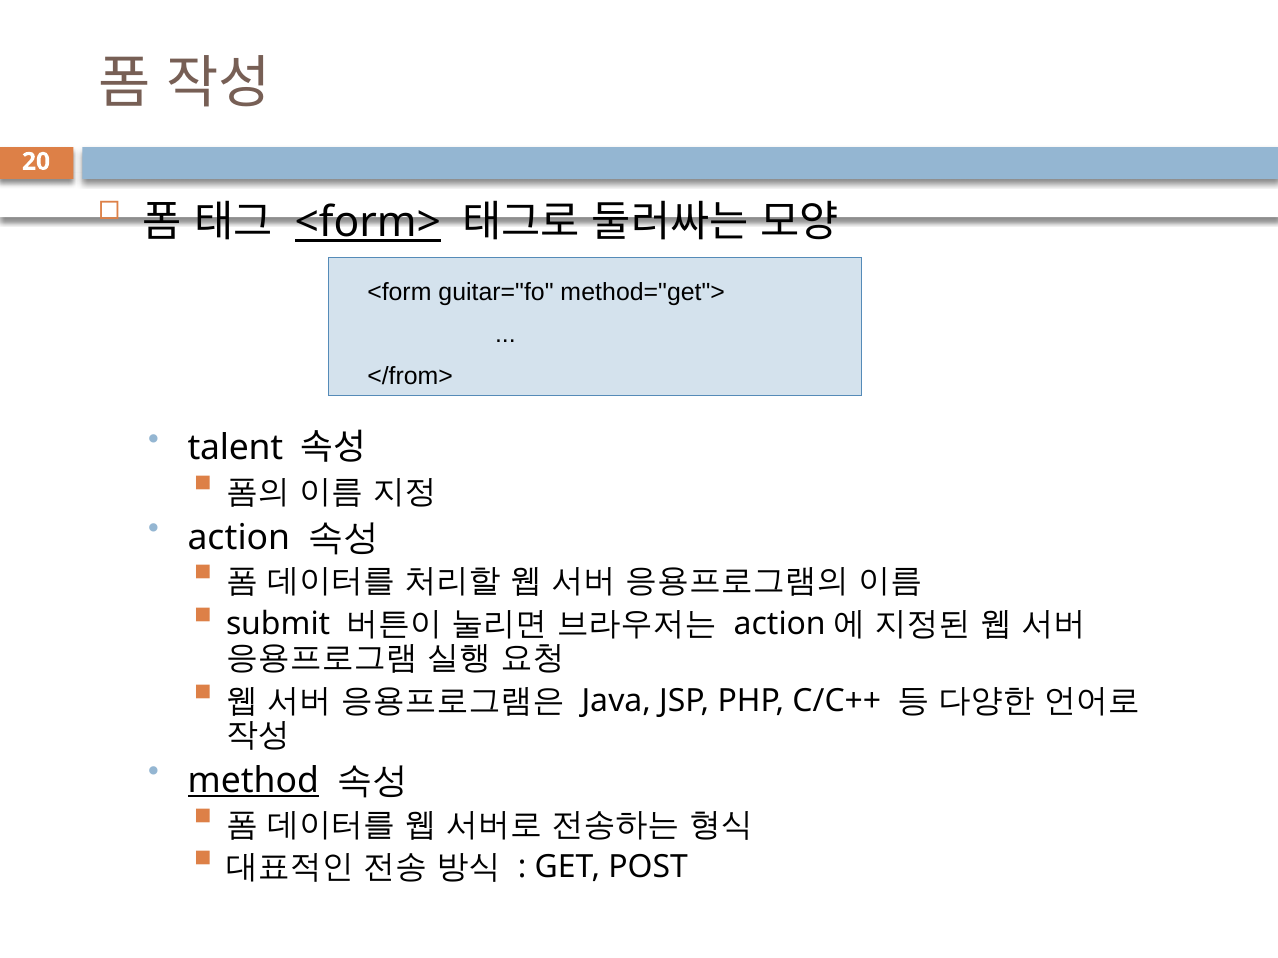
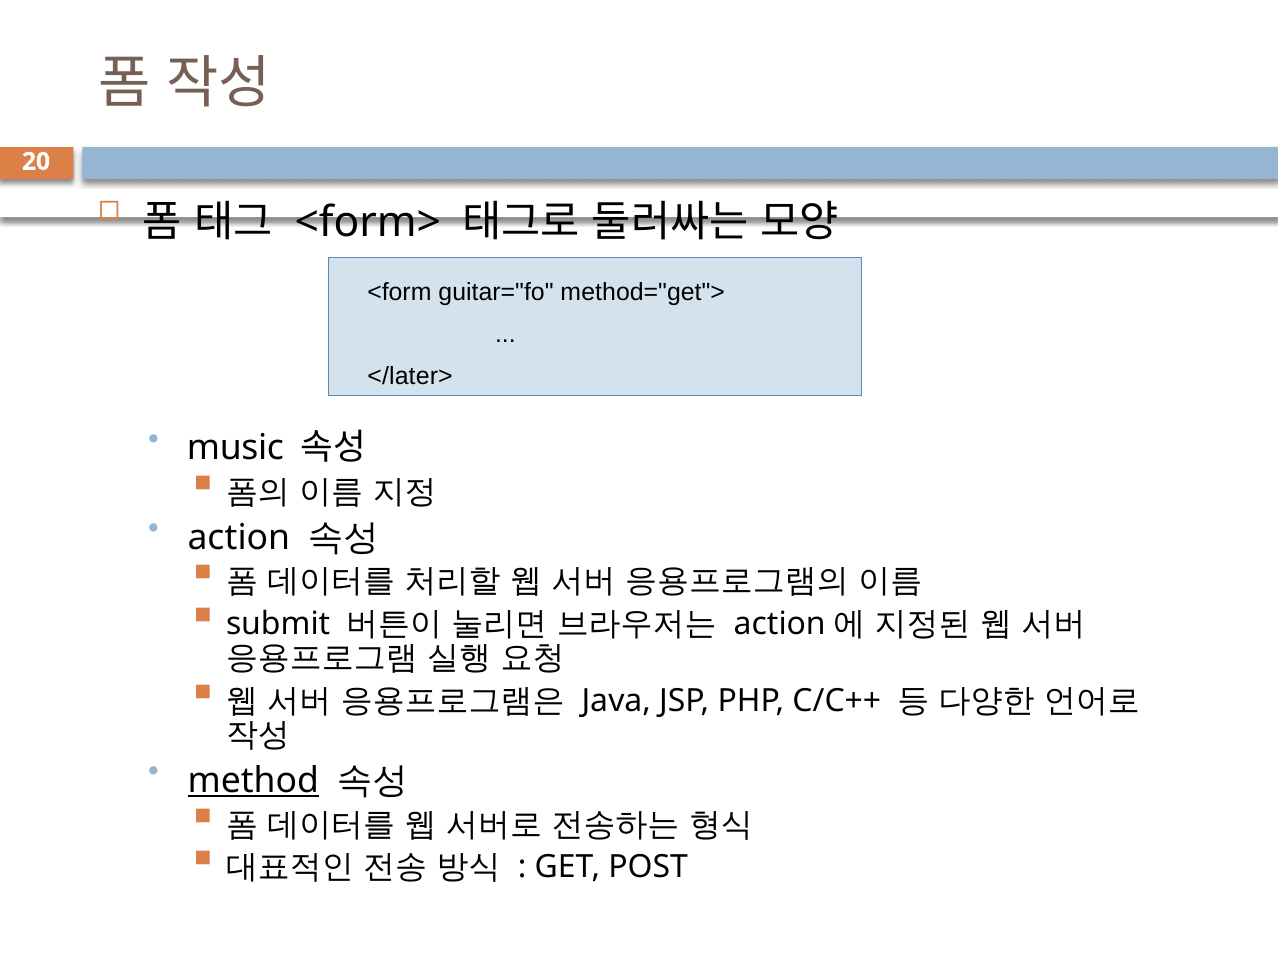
<form> underline: present -> none (368, 222)
</from>: </from> -> </later> (410, 376)
talent: talent -> music (235, 448)
